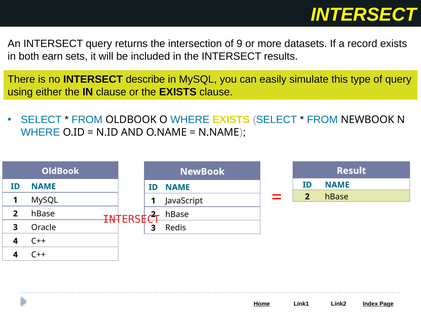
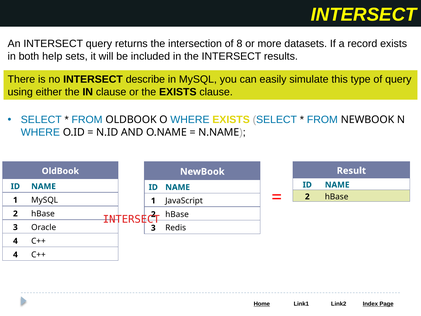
9: 9 -> 8 (239, 44)
earn: earn -> help (52, 56)
